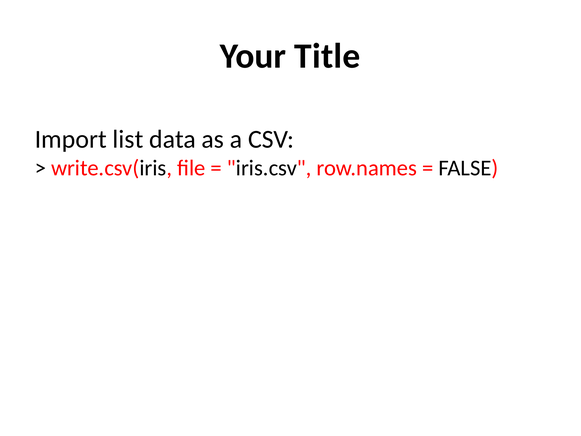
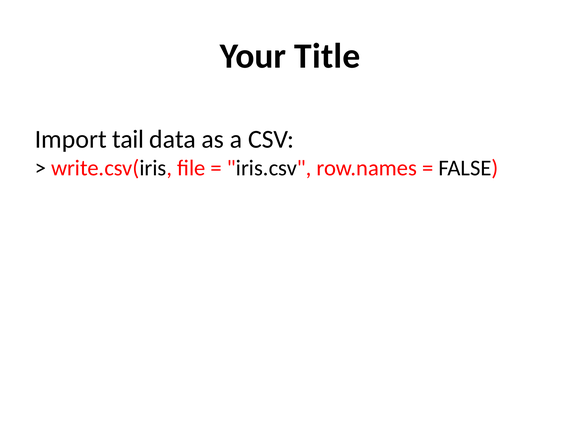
list: list -> tail (128, 139)
